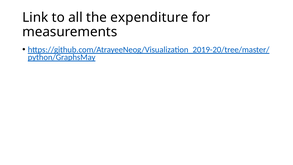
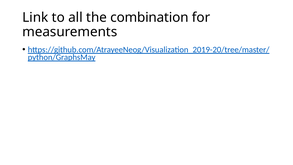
expenditure: expenditure -> combination (149, 17)
